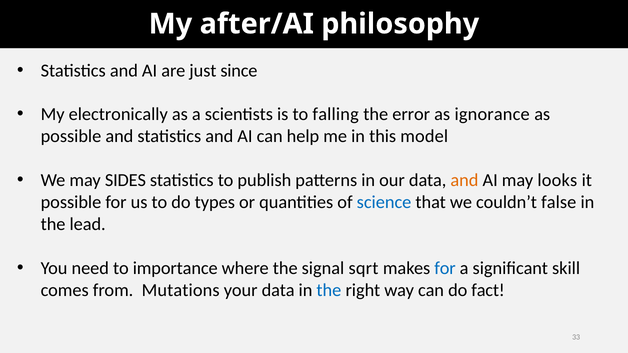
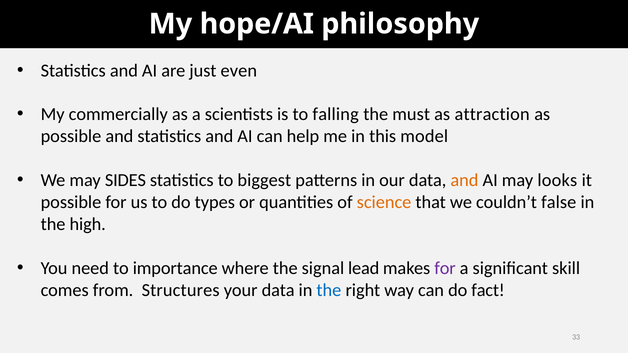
after/AI: after/AI -> hope/AI (257, 24)
since: since -> even (239, 71)
electronically: electronically -> commercially (118, 115)
error: error -> must (411, 115)
ignorance: ignorance -> attraction (492, 115)
publish: publish -> biggest (264, 180)
science colour: blue -> orange (384, 202)
lead: lead -> high (88, 224)
sqrt: sqrt -> lead (364, 268)
for colour: blue -> purple (445, 268)
Mutations: Mutations -> Structures (181, 290)
